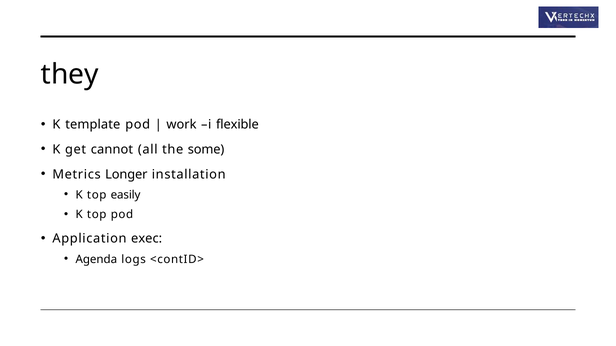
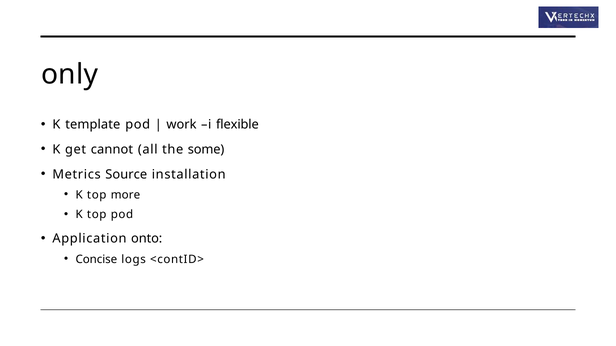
they: they -> only (70, 74)
Longer: Longer -> Source (126, 175)
easily: easily -> more (125, 195)
exec: exec -> onto (147, 239)
Agenda: Agenda -> Concise (96, 260)
